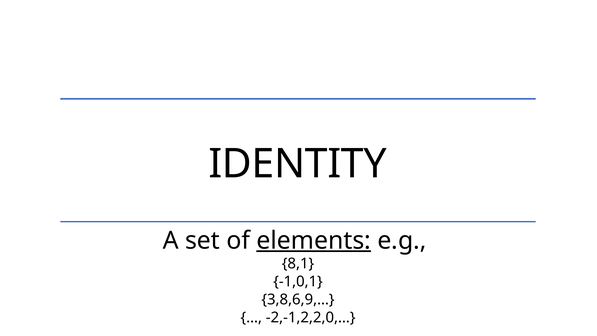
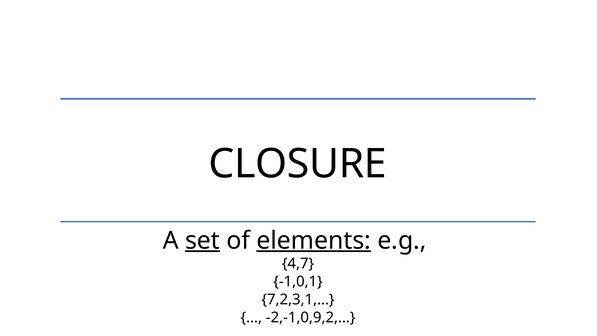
IDENTITY: IDENTITY -> CLOSURE (298, 164)
set underline: none -> present (203, 240)
8,1: 8,1 -> 4,7 (298, 264)
3,8,6,9,…: 3,8,6,9,… -> 7,2,3,1,… (298, 299)
-2,-1,2,2,0,…: -2,-1,2,2,0,… -> -2,-1,0,9,2,… (311, 317)
